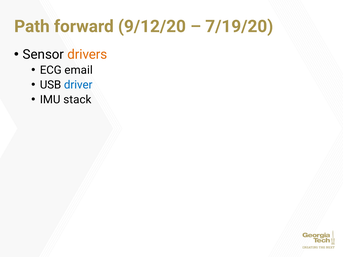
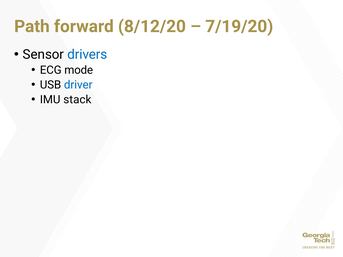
9/12/20: 9/12/20 -> 8/12/20 (152, 26)
drivers colour: orange -> blue (87, 54)
email: email -> mode (79, 70)
